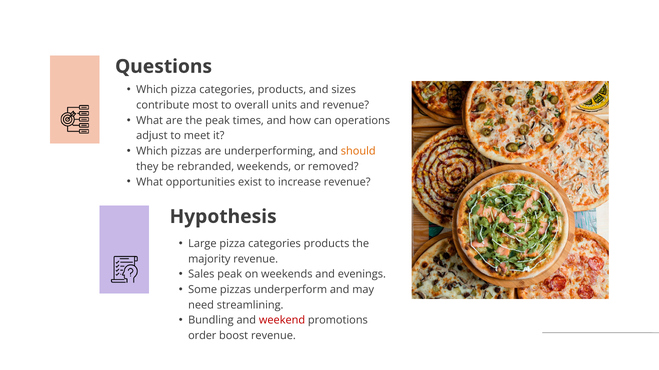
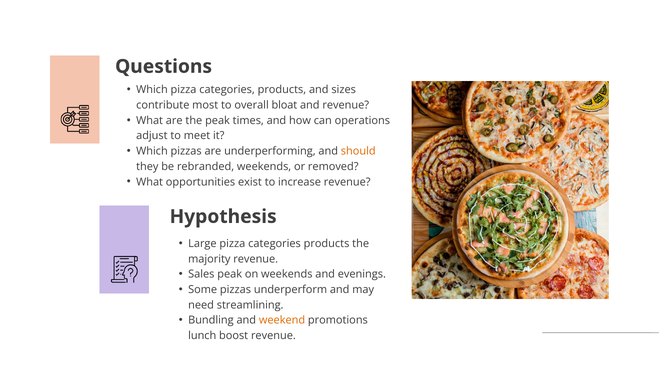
units: units -> bloat (284, 105)
weekend colour: red -> orange (282, 321)
order: order -> lunch (202, 336)
